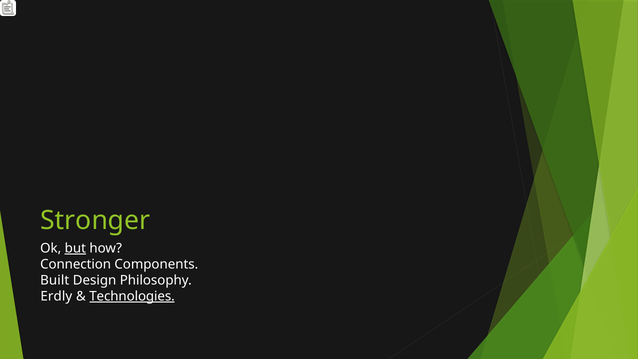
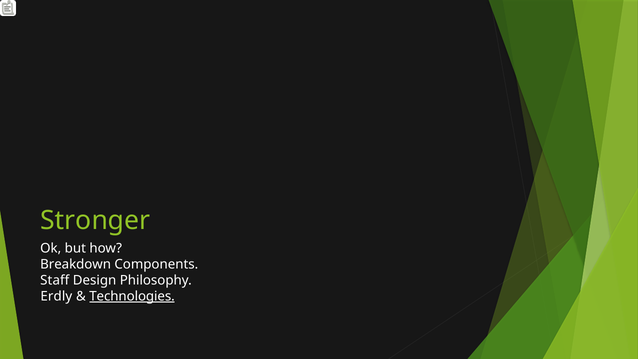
but underline: present -> none (75, 248)
Connection: Connection -> Breakdown (76, 264)
Built: Built -> Staff (55, 280)
